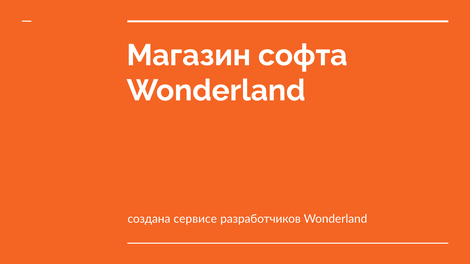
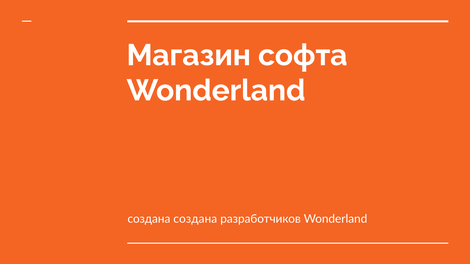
создана сервисе: сервисе -> создана (195, 219)
